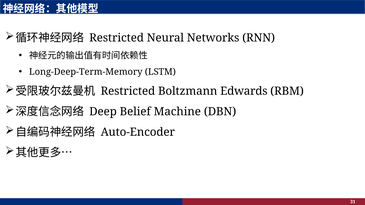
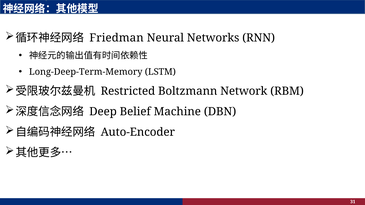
Restricted: Restricted -> Friedman (117, 38)
Edwards: Edwards -> Network (244, 91)
